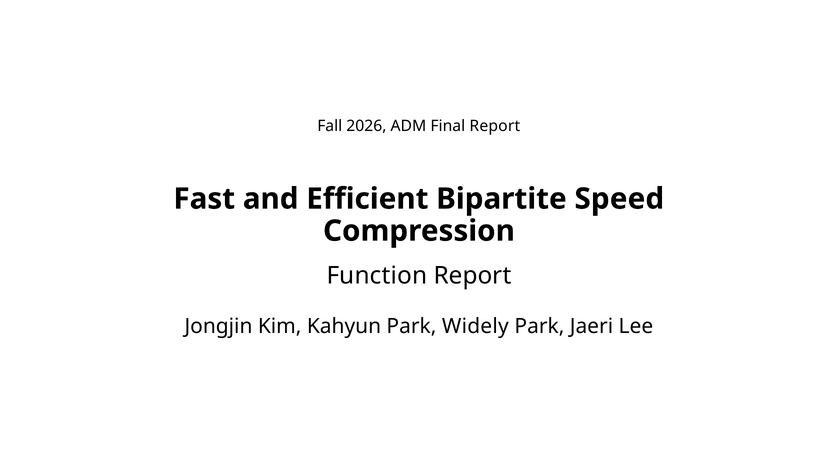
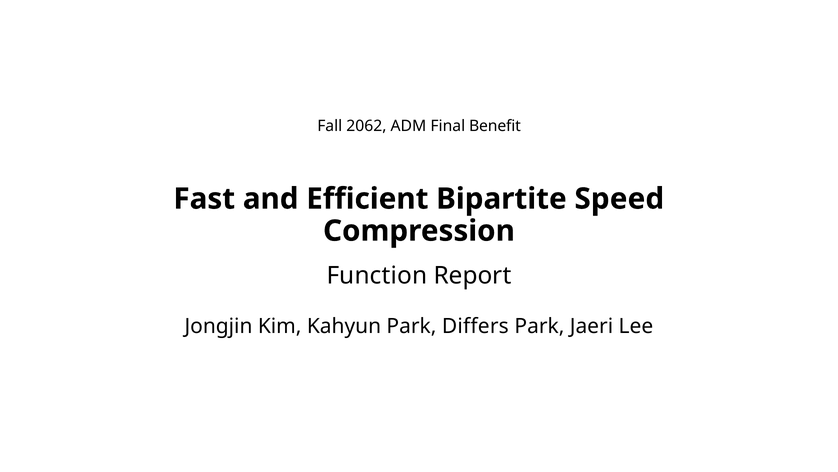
2026: 2026 -> 2062 (366, 126)
Final Report: Report -> Benefit (495, 126)
Widely: Widely -> Differs (475, 326)
